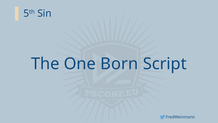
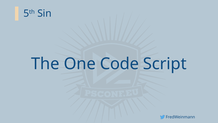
Born: Born -> Code (119, 64)
